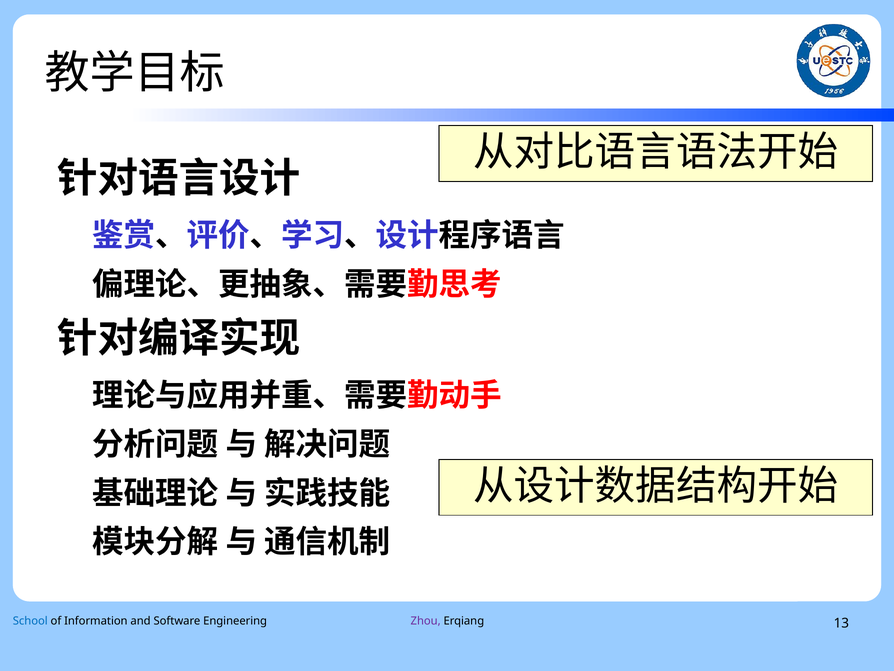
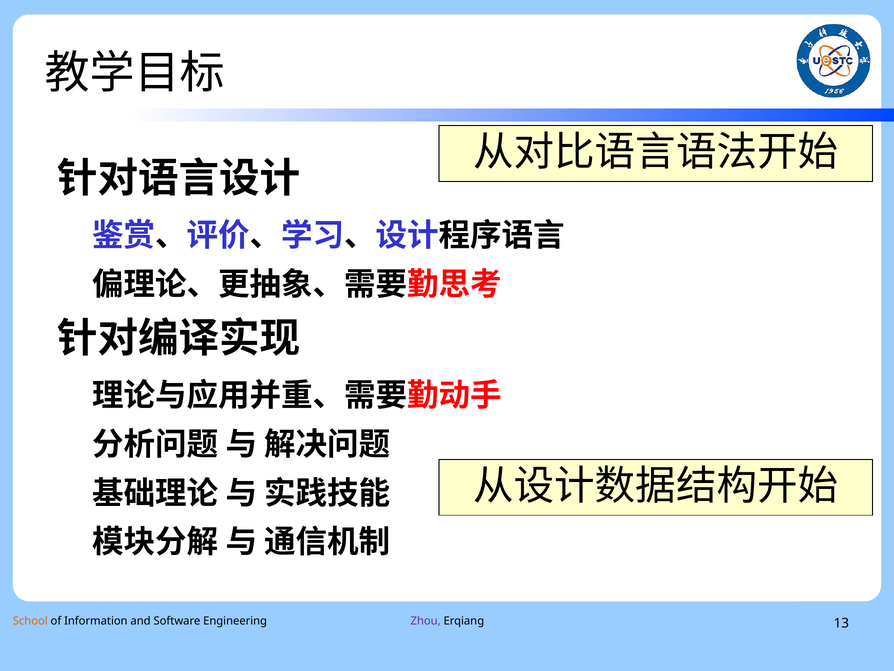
School colour: blue -> orange (30, 620)
